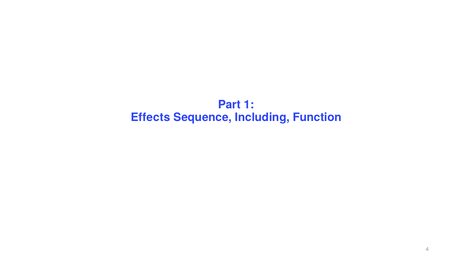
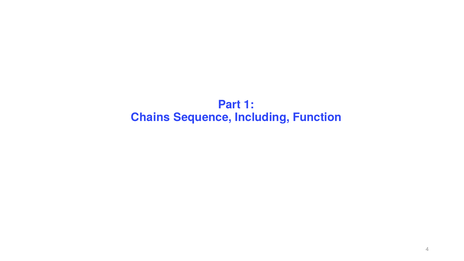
Effects: Effects -> Chains (150, 117)
